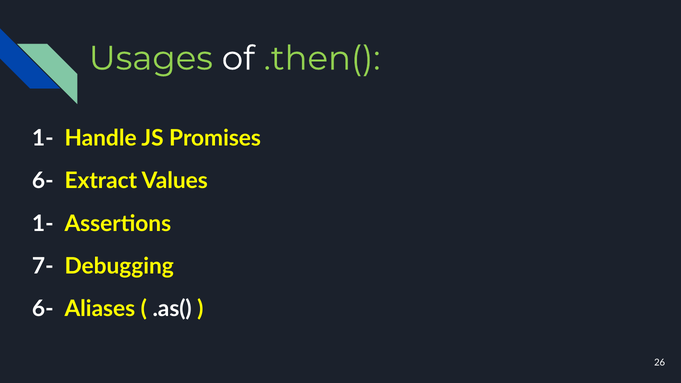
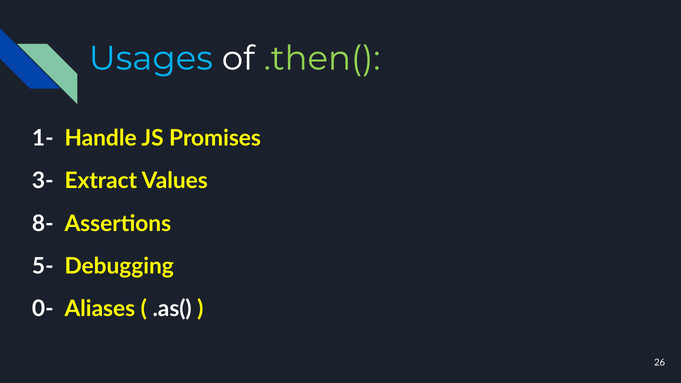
Usages colour: light green -> light blue (151, 58)
6-: 6- -> 3- (43, 181)
1-: 1- -> 8- (43, 224)
7-: 7- -> 5- (43, 266)
6-: 6- -> 0- (43, 309)
